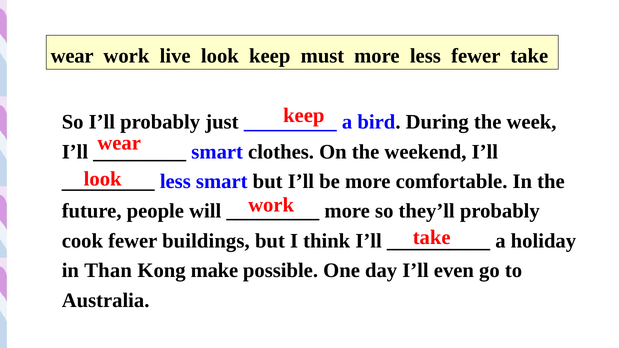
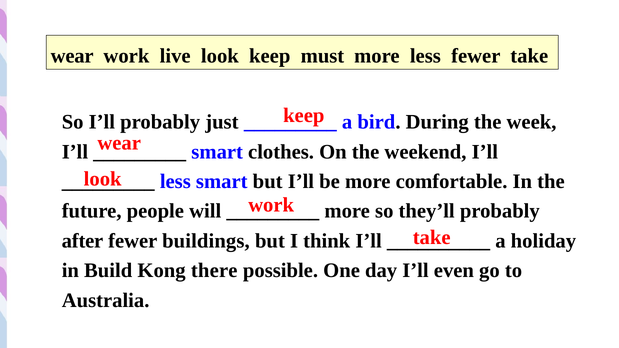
cook: cook -> after (82, 241)
Than: Than -> Build (108, 271)
make: make -> there (214, 271)
